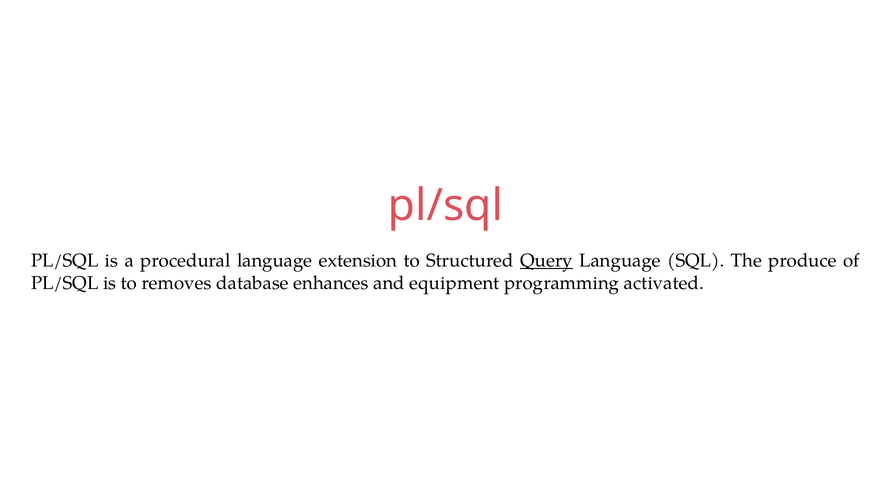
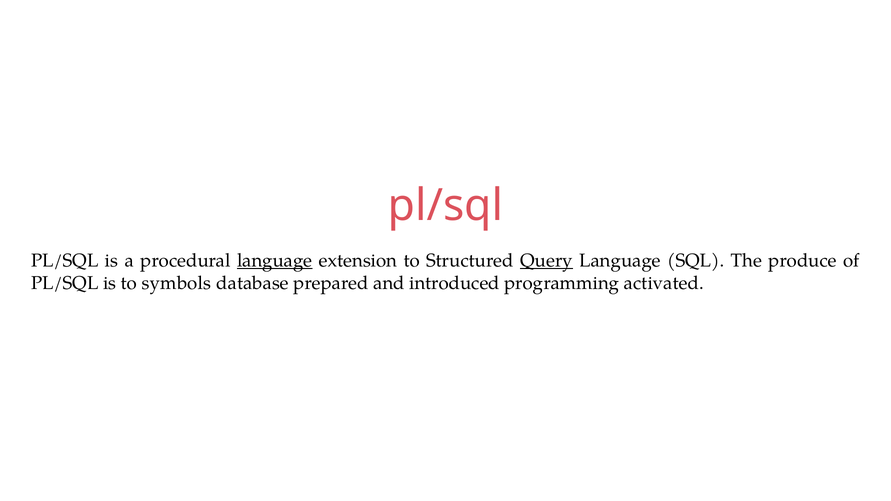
language underline: none -> present (275, 261)
removes: removes -> symbols (177, 283)
enhances: enhances -> prepared (331, 283)
equipment: equipment -> introduced (455, 283)
